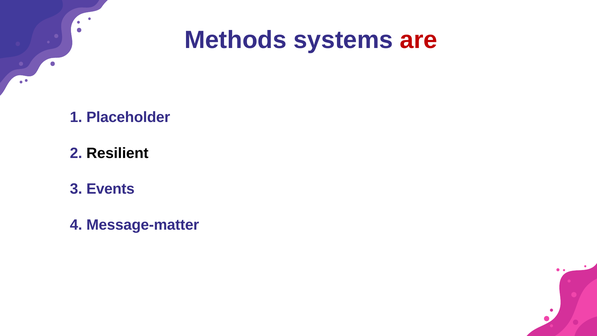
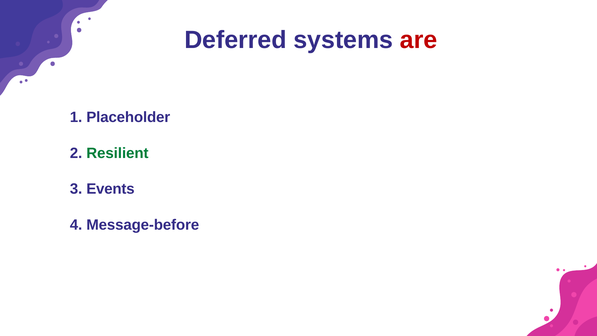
Methods: Methods -> Deferred (235, 40)
Resilient colour: black -> green (117, 153)
Message-matter: Message-matter -> Message-before (143, 225)
